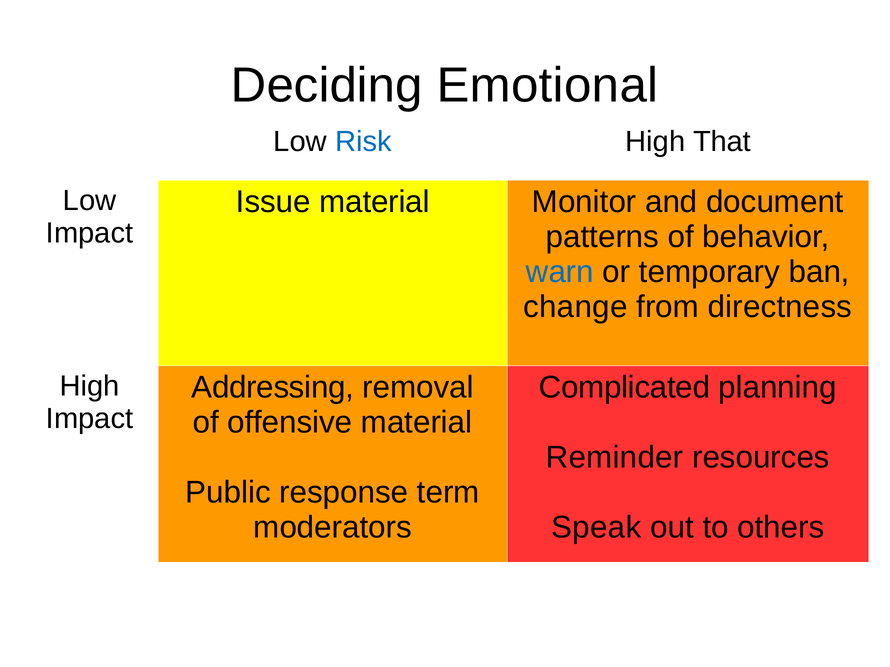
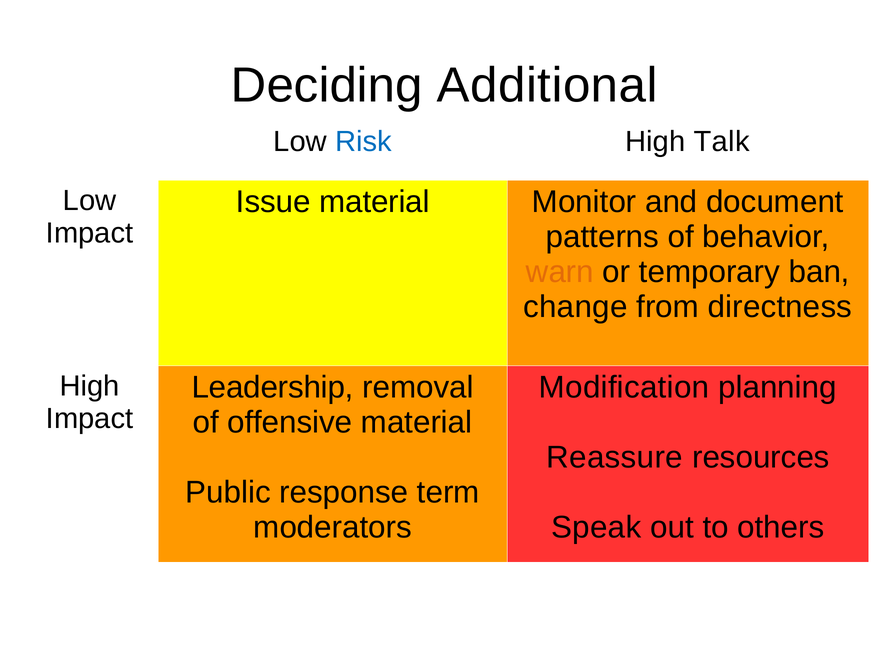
Emotional: Emotional -> Additional (547, 86)
That: That -> Talk (722, 142)
warn colour: blue -> orange (560, 272)
Addressing: Addressing -> Leadership (273, 388)
Complicated: Complicated -> Modification (624, 388)
Reminder: Reminder -> Reassure (615, 458)
